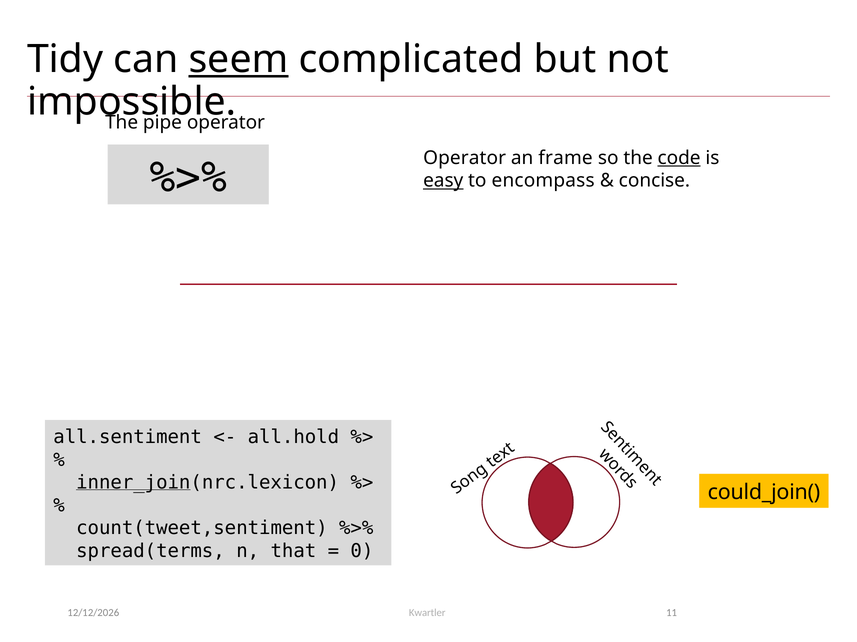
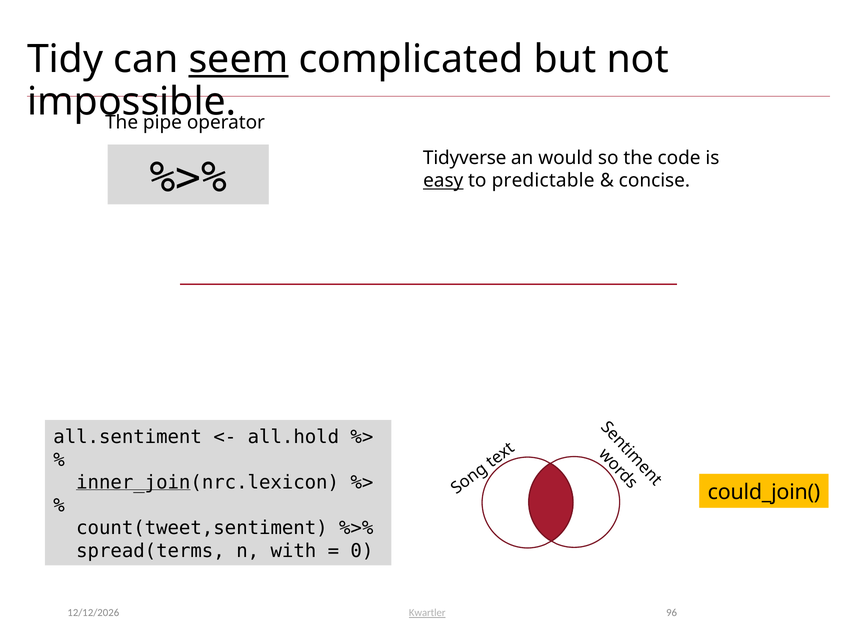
Operator: Operator -> Tidyverse (465, 158)
frame: frame -> would (566, 158)
code underline: present -> none (679, 158)
encompass: encompass -> predictable (543, 181)
that: that -> with (293, 552)
11: 11 -> 96 (672, 614)
Kwartler underline: none -> present (427, 614)
